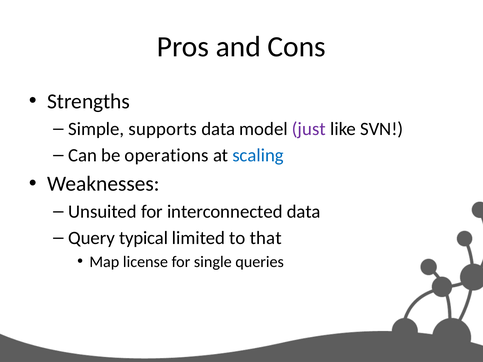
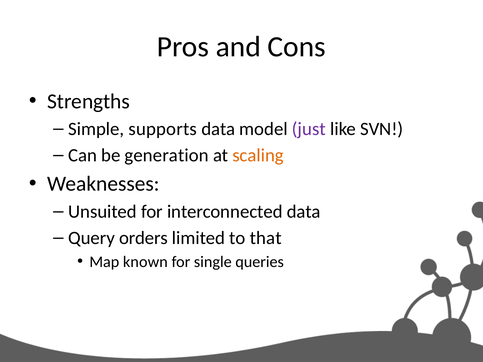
operations: operations -> generation (167, 155)
scaling colour: blue -> orange (258, 155)
typical: typical -> orders (144, 238)
license: license -> known (145, 262)
